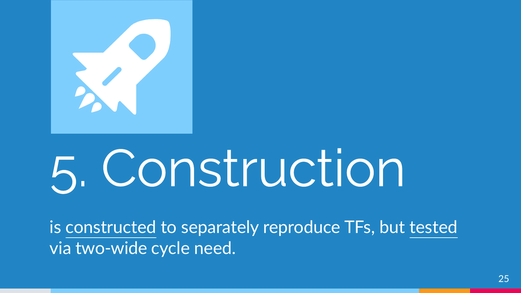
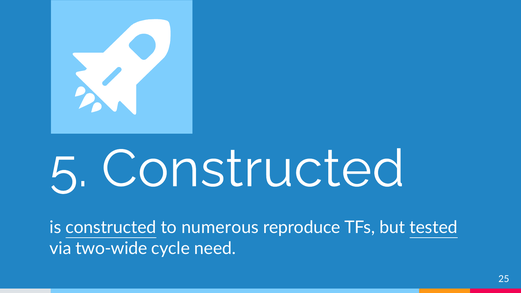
5 Construction: Construction -> Constructed (253, 169)
separately: separately -> numerous (220, 228)
